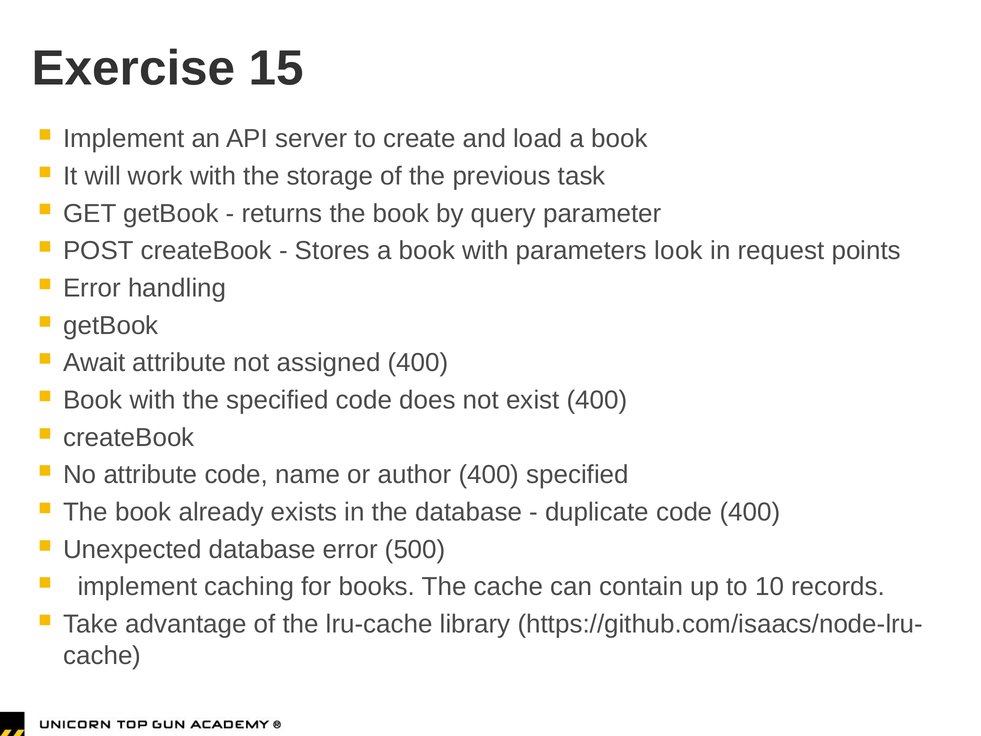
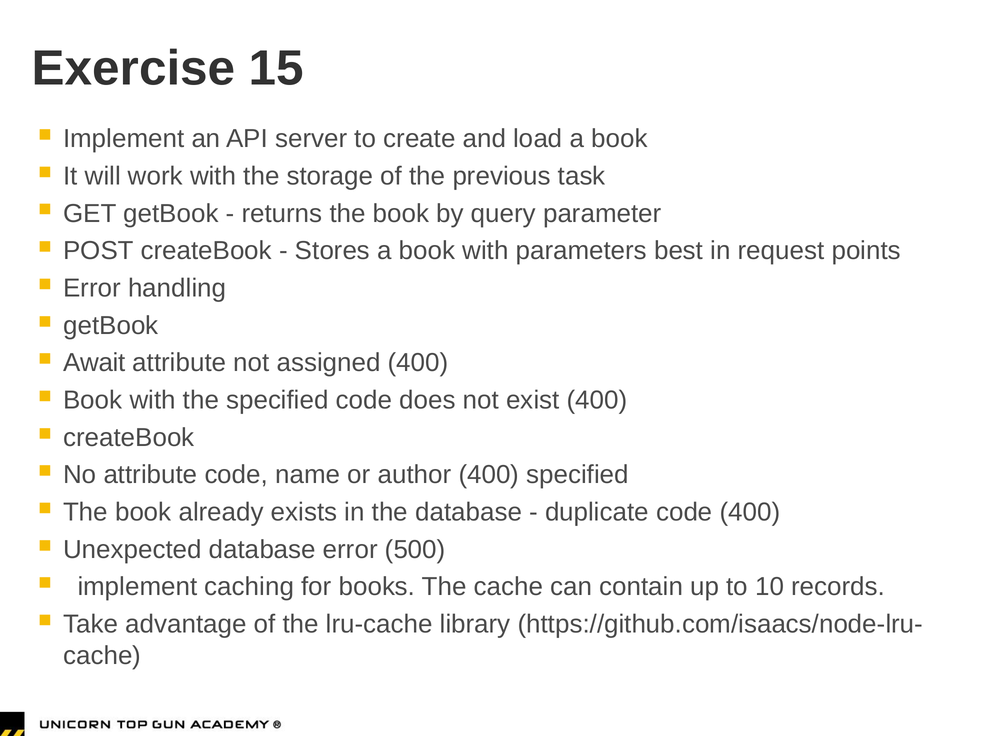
look: look -> best (679, 251)
